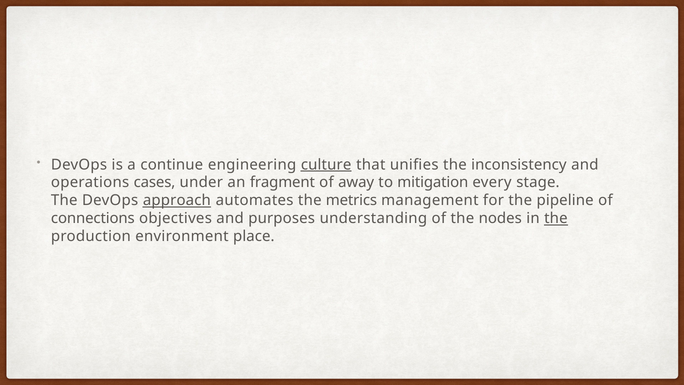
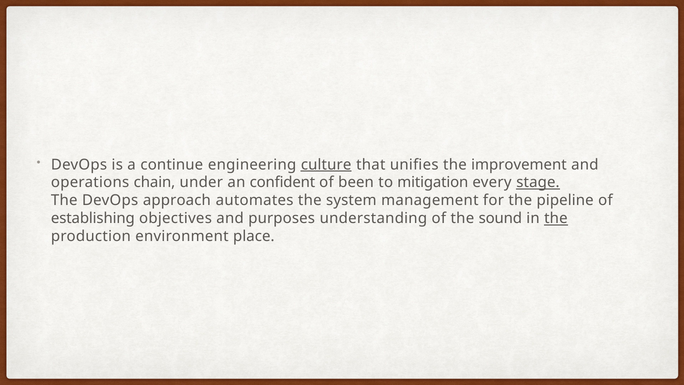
inconsistency: inconsistency -> improvement (519, 164)
cases: cases -> chain (154, 182)
fragment: fragment -> confident (282, 182)
away: away -> been (356, 182)
stage underline: none -> present (538, 182)
approach underline: present -> none (177, 200)
metrics: metrics -> system (351, 200)
connections: connections -> establishing (93, 218)
nodes: nodes -> sound (500, 218)
